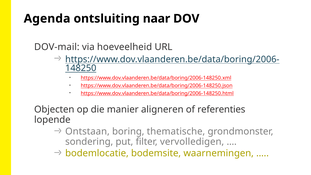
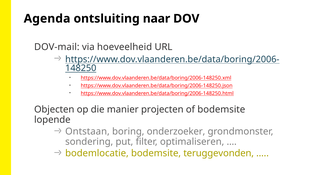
aligneren: aligneren -> projecten (162, 110)
of referenties: referenties -> bodemsite (221, 110)
thematische: thematische -> onderzoeker (176, 131)
vervolledigen: vervolledigen -> optimaliseren (192, 142)
waarnemingen: waarnemingen -> teruggevonden (219, 153)
